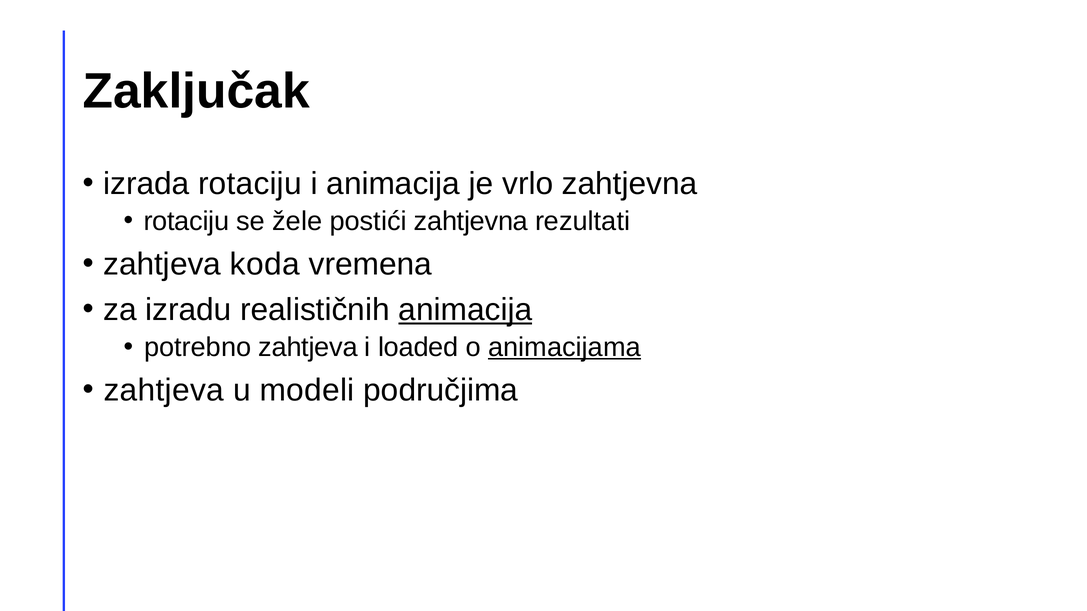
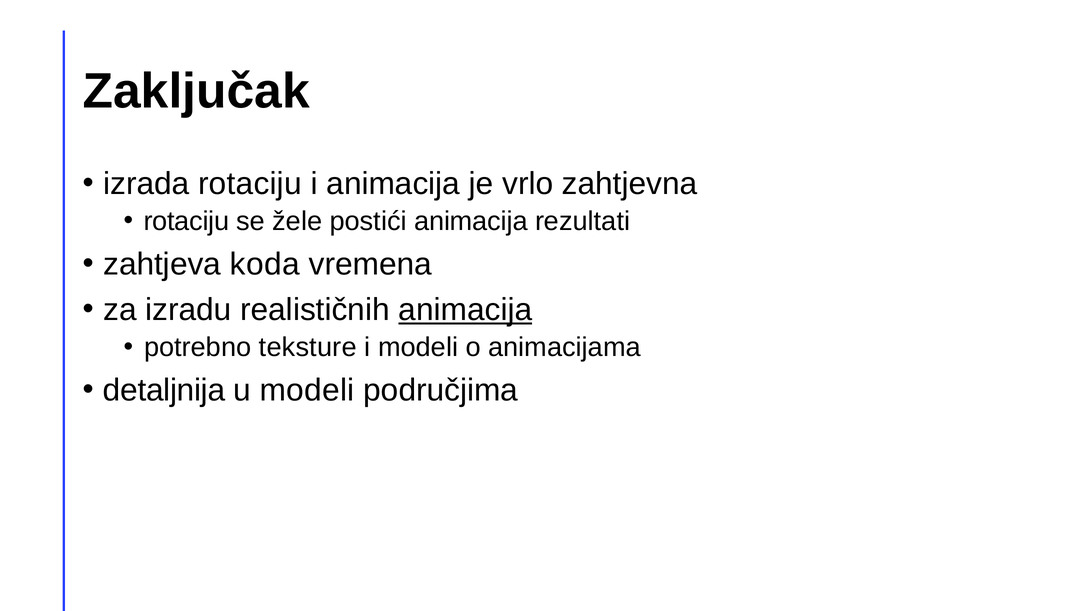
postići zahtjevna: zahtjevna -> animacija (471, 221)
potrebno zahtjeva: zahtjeva -> teksture (308, 347)
i loaded: loaded -> modeli (418, 347)
animacijama underline: present -> none (564, 347)
zahtjeva: zahtjeva -> detaljnija (164, 390)
